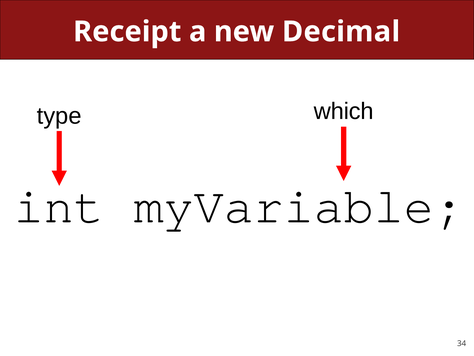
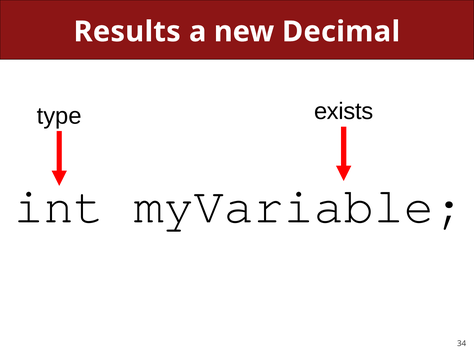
Receipt: Receipt -> Results (127, 32)
which: which -> exists (344, 111)
